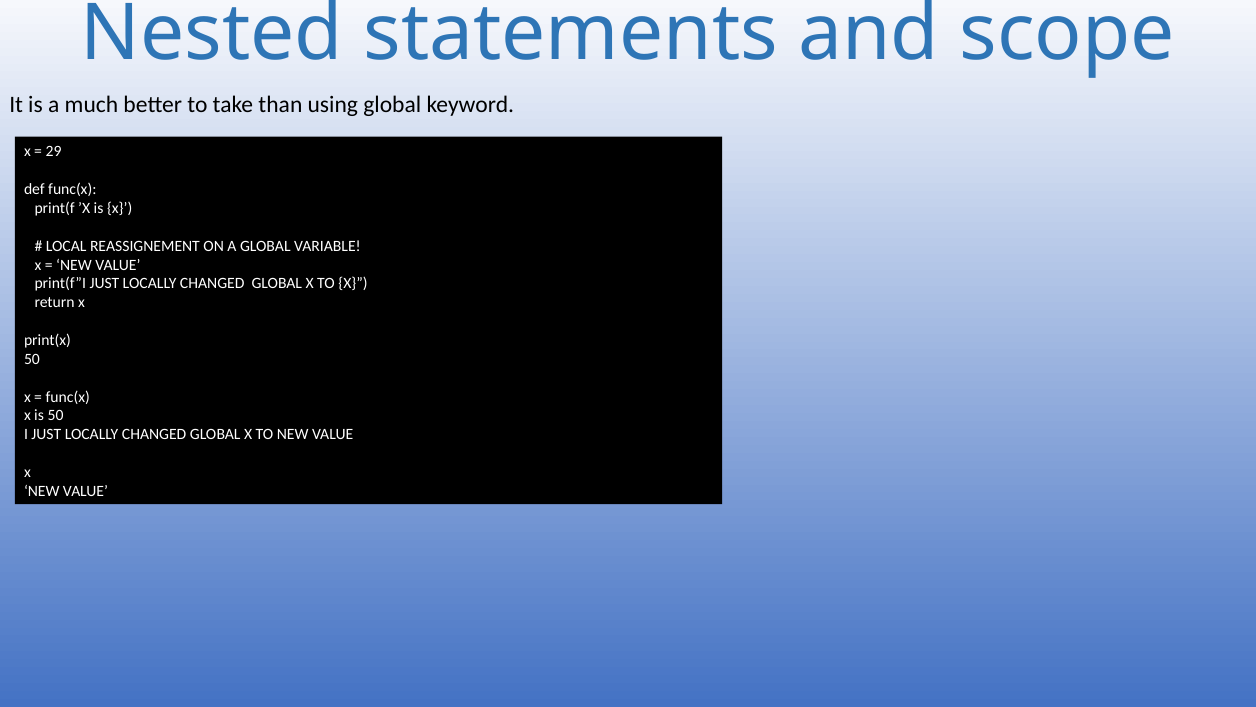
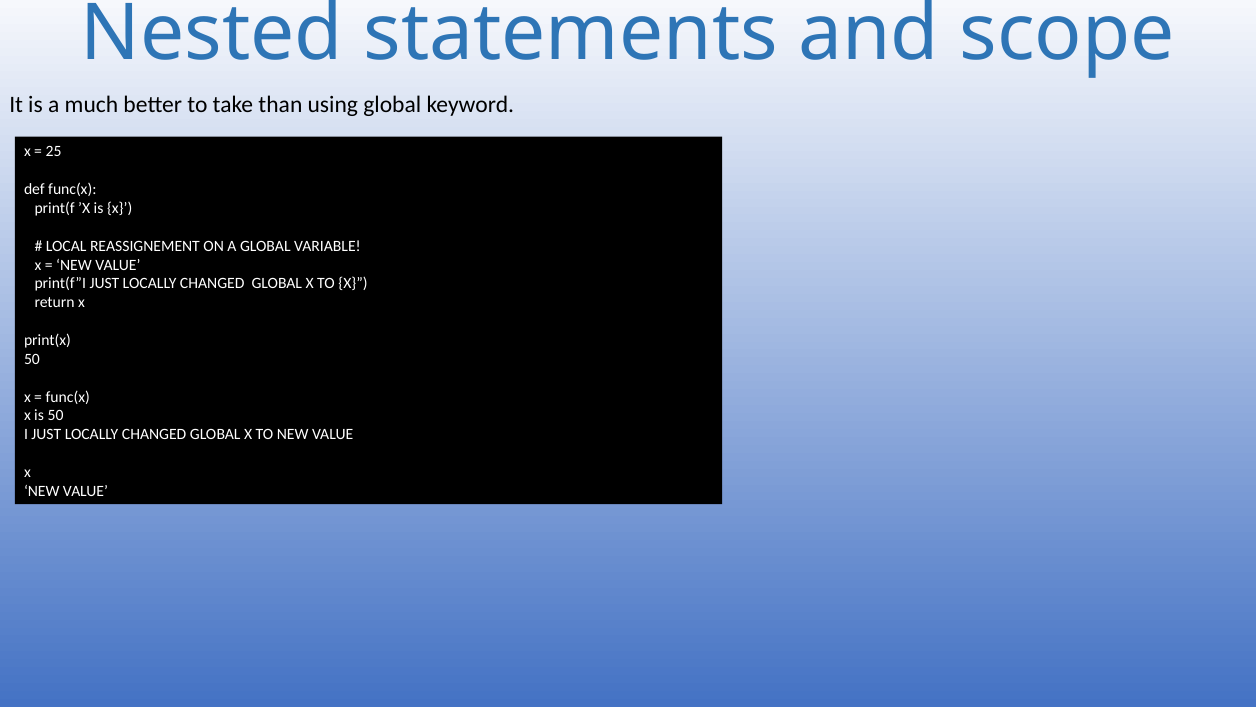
29: 29 -> 25 (54, 152)
